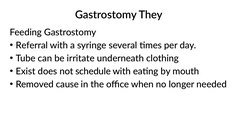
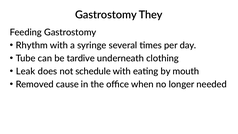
Referral: Referral -> Rhythm (32, 45)
irritate: irritate -> tardive (81, 58)
Exist: Exist -> Leak (26, 71)
